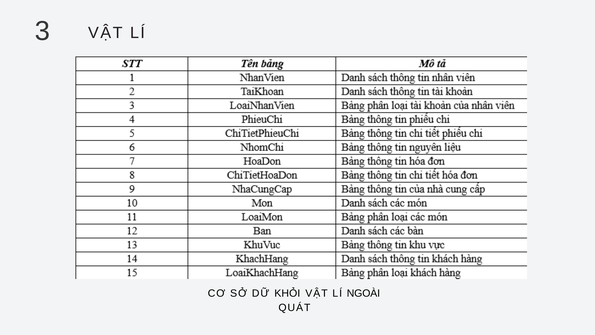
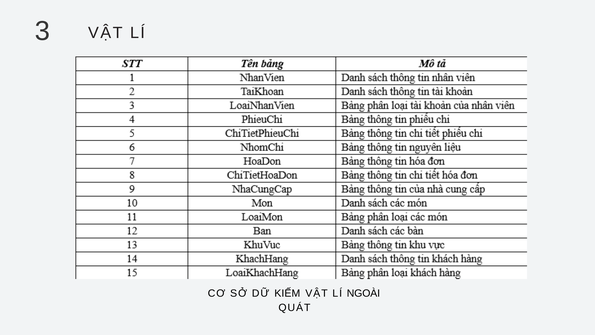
KHỎI: KHỎI -> KIẾM (287, 293)
